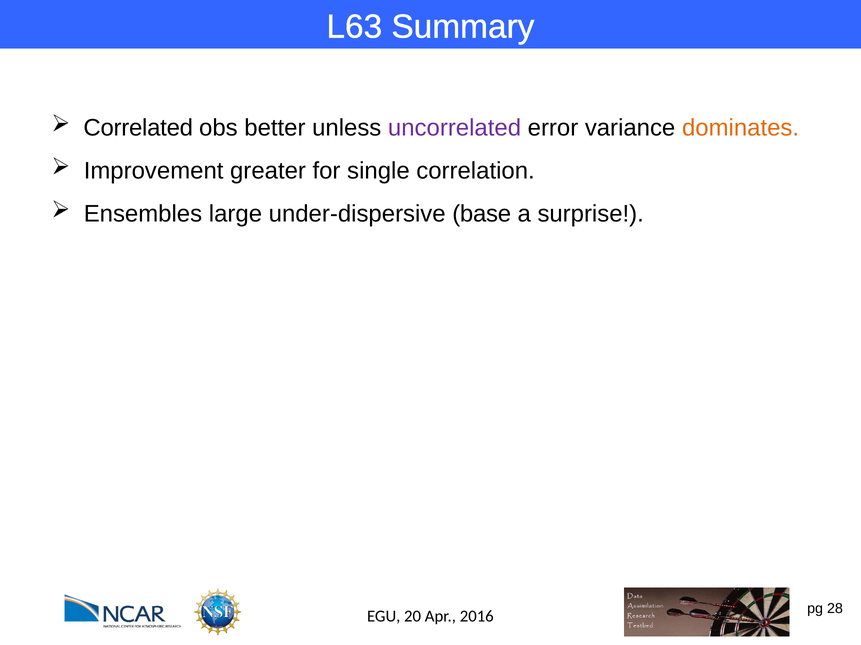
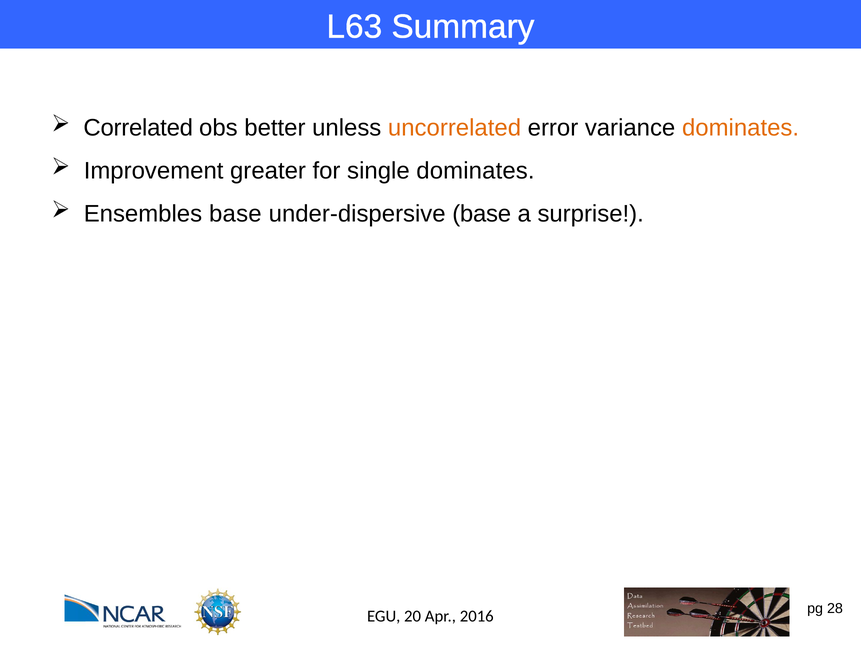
uncorrelated colour: purple -> orange (455, 128)
single correlation: correlation -> dominates (475, 171)
Ensembles large: large -> base (235, 214)
